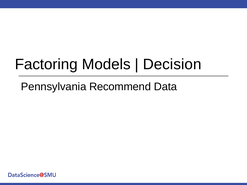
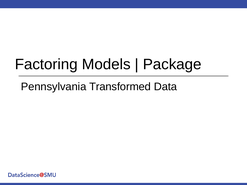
Decision: Decision -> Package (172, 64)
Recommend: Recommend -> Transformed (120, 87)
